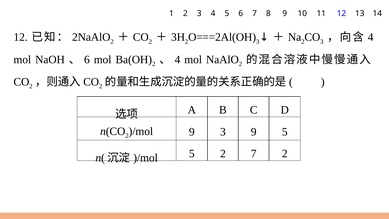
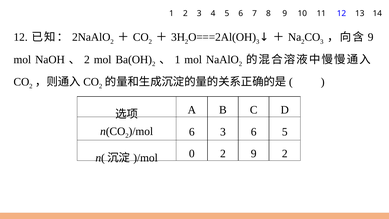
4: 4 -> 9 (371, 37)
6: 6 -> 2 (87, 59)
4: 4 -> 1 (177, 59)
9: 9 -> 6 (192, 132)
3 9: 9 -> 6 (254, 132)
5: 5 -> 0 (192, 154)
2 7: 7 -> 9 (254, 154)
